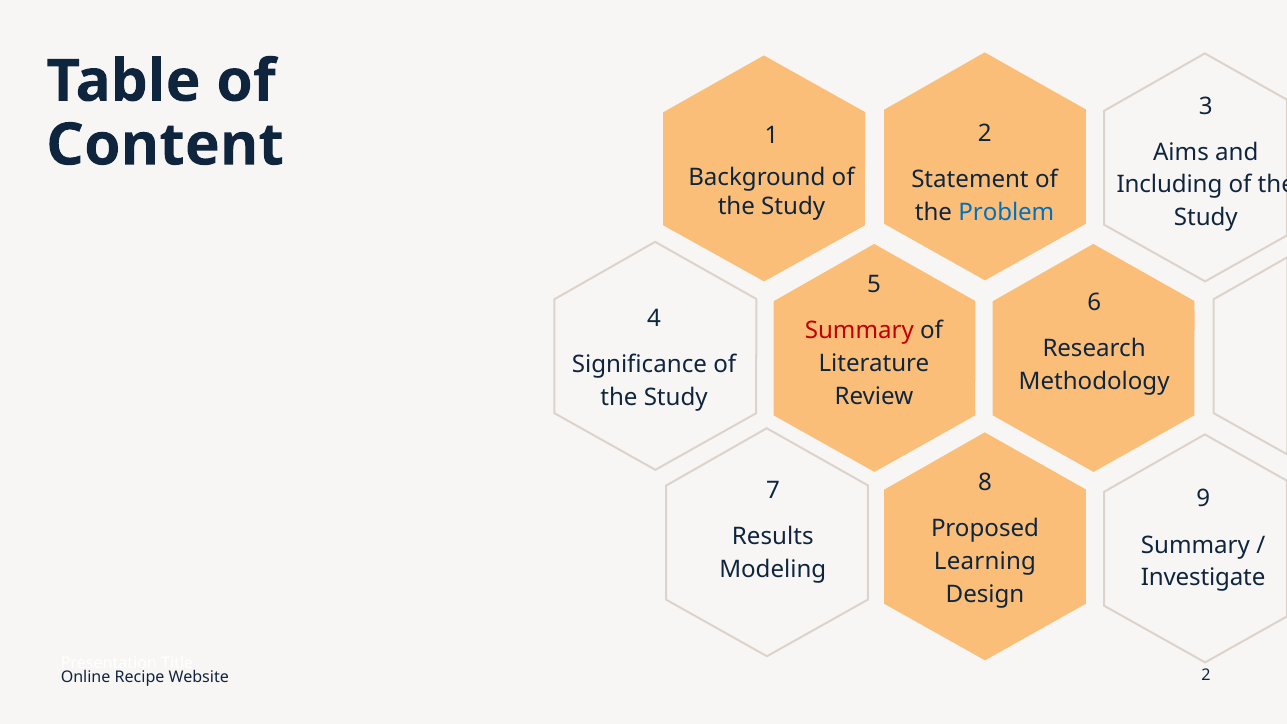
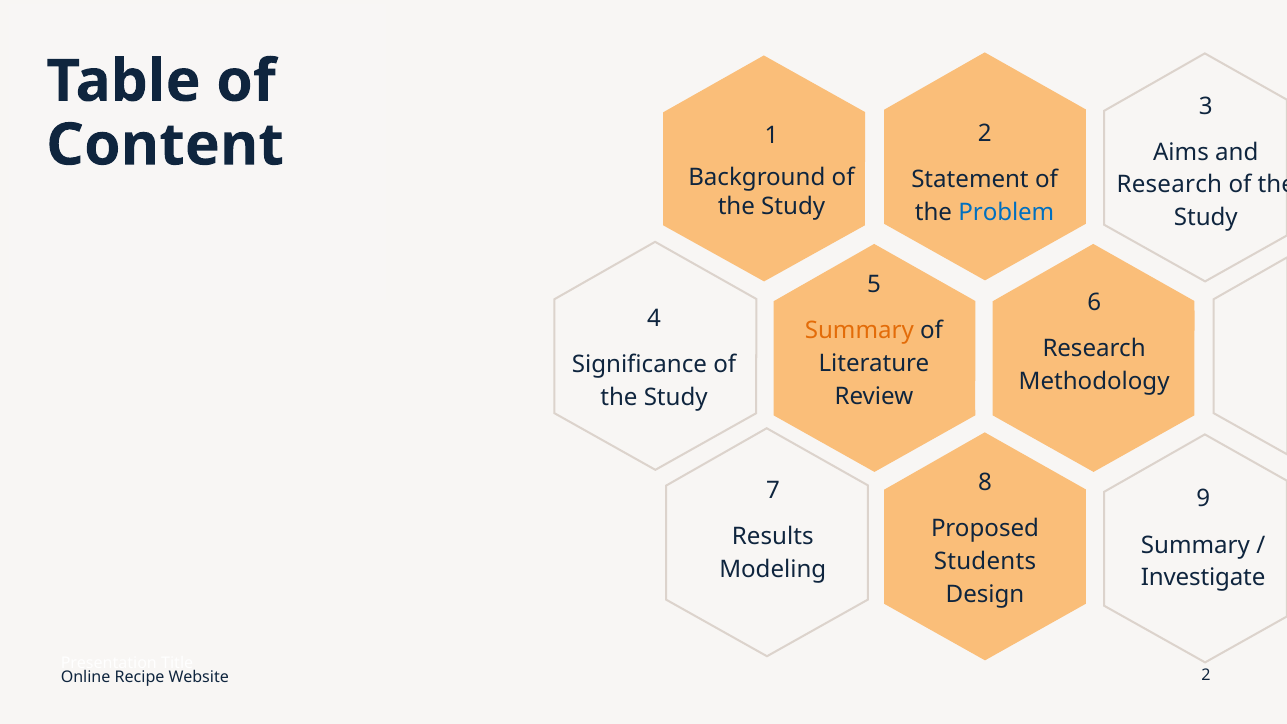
Including: Including -> Research (1169, 185)
Summary colour: red -> orange (859, 331)
Learning: Learning -> Students (985, 561)
